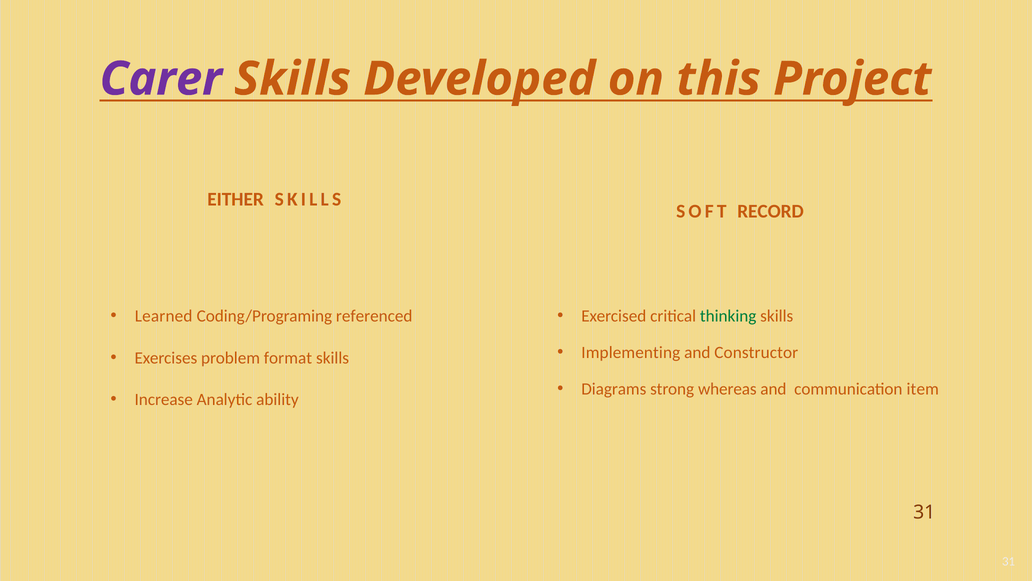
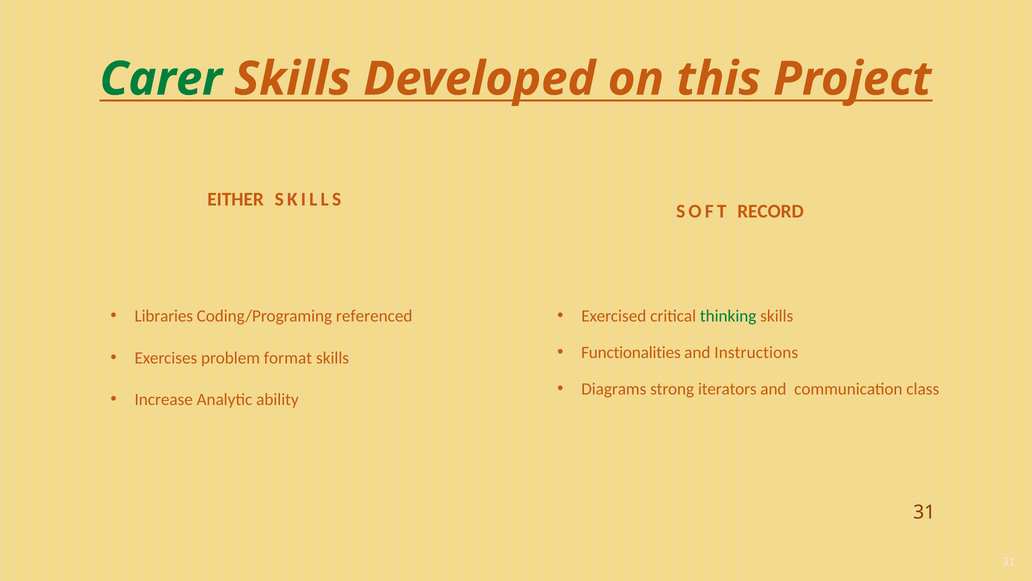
Carer colour: purple -> green (161, 79)
Learned: Learned -> Libraries (164, 316)
Implementing: Implementing -> Functionalities (631, 352)
Constructor: Constructor -> Instructions (756, 352)
whereas: whereas -> iterators (727, 389)
item: item -> class (923, 389)
